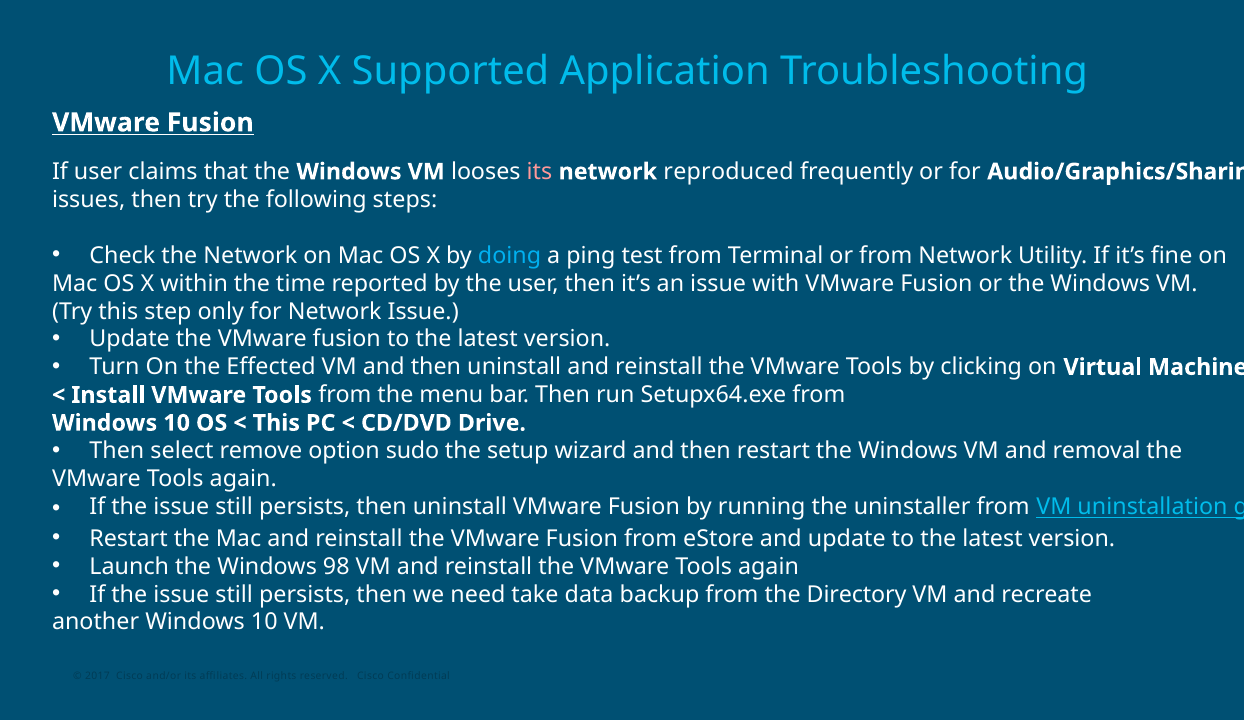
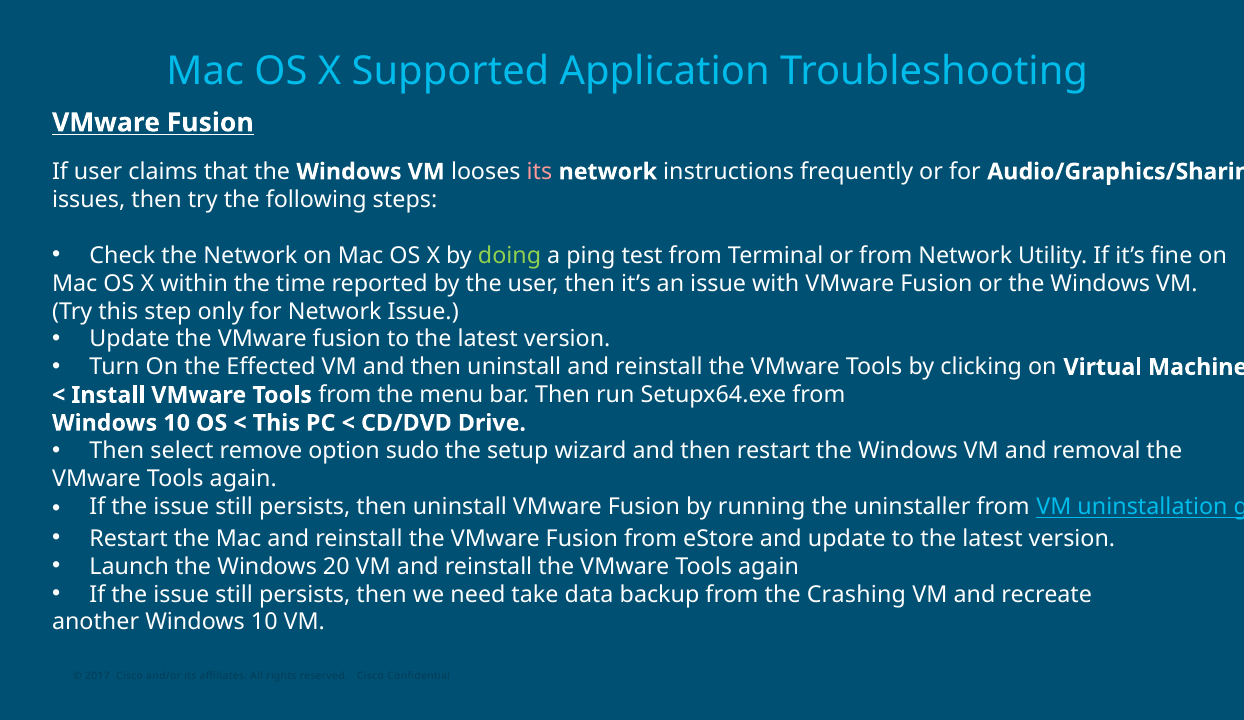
reproduced: reproduced -> instructions (729, 172)
doing colour: light blue -> light green (510, 256)
98: 98 -> 20 (336, 567)
Directory: Directory -> Crashing (856, 595)
